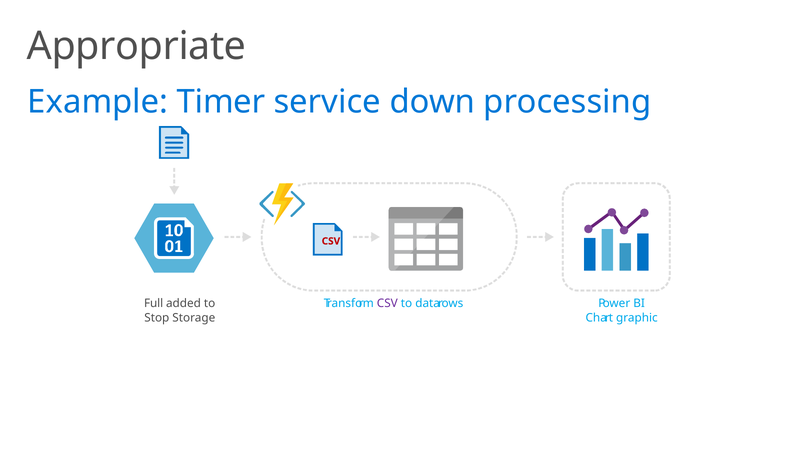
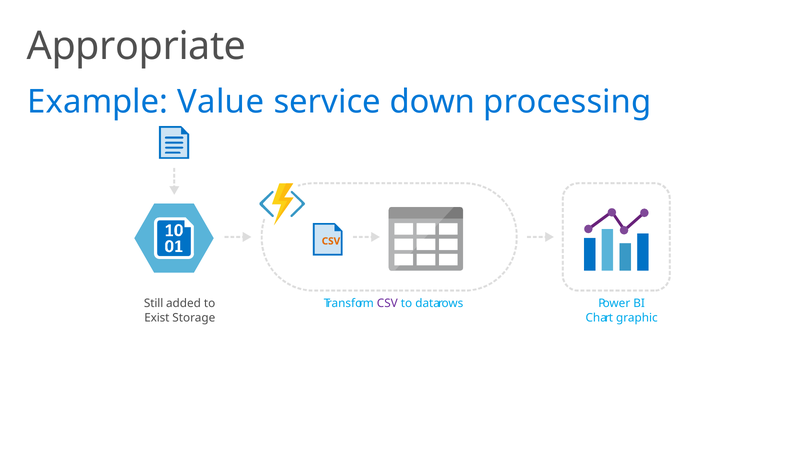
Timer: Timer -> Value (221, 102)
CSV colour: red -> orange (331, 241)
Full: Full -> Still (154, 303)
Stop: Stop -> Exist (157, 318)
